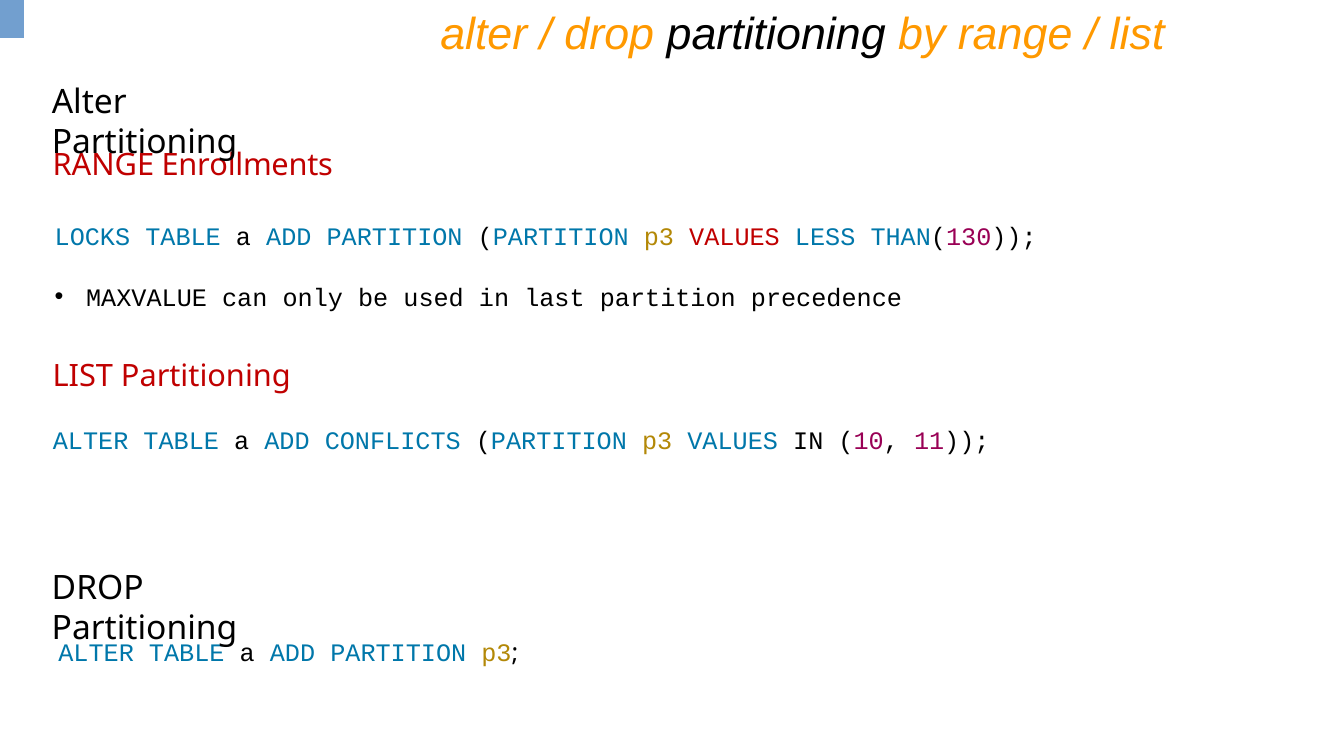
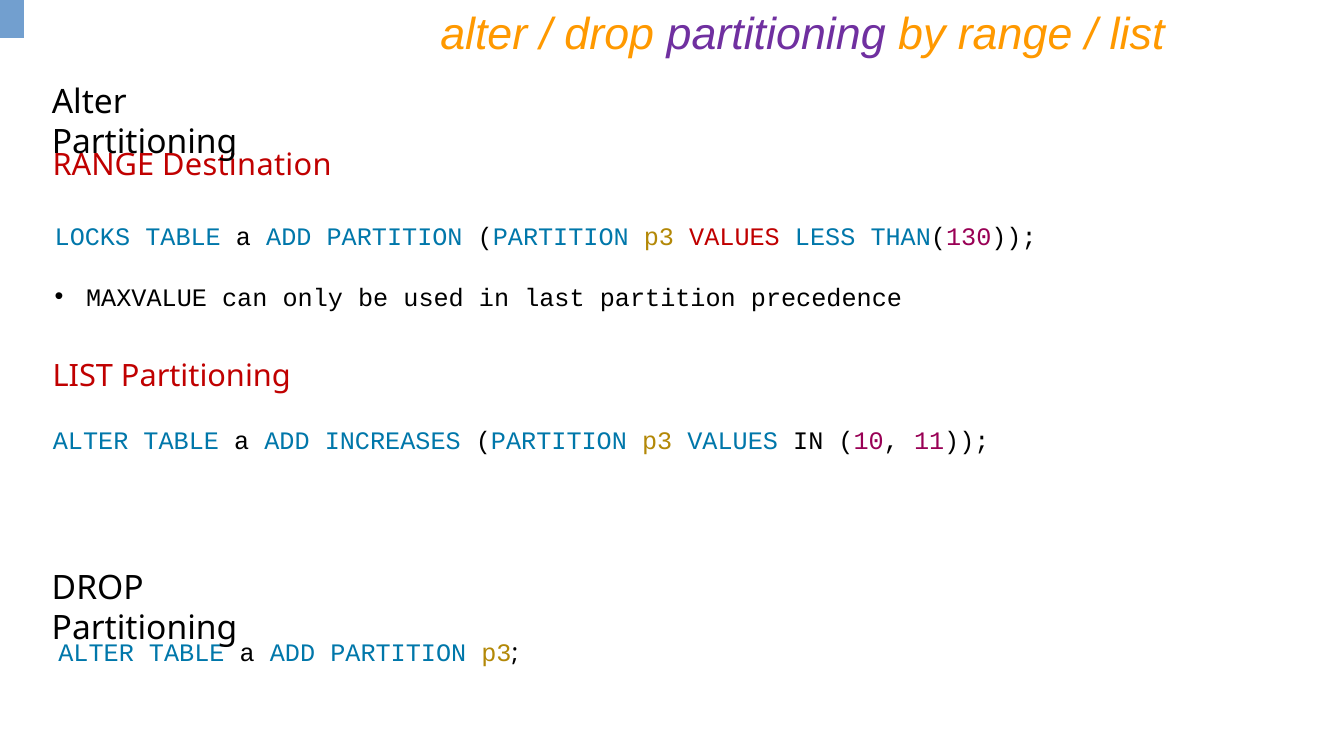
partitioning colour: black -> purple (776, 35)
Enrollments: Enrollments -> Destination (247, 165)
CONFLICTS: CONFLICTS -> INCREASES (393, 441)
